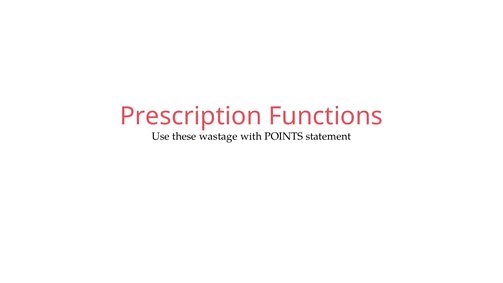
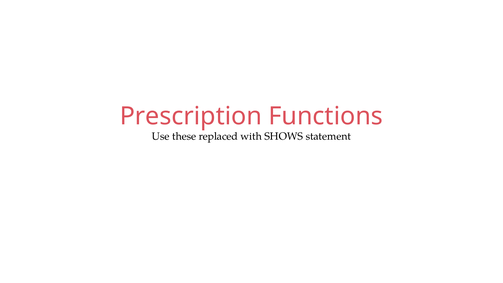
wastage: wastage -> replaced (218, 137)
POINTS: POINTS -> SHOWS (284, 137)
